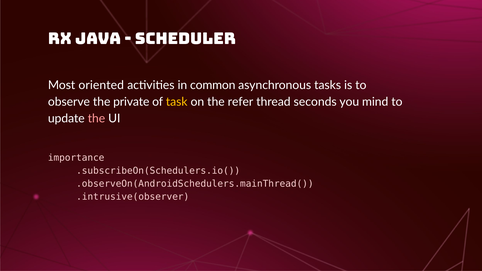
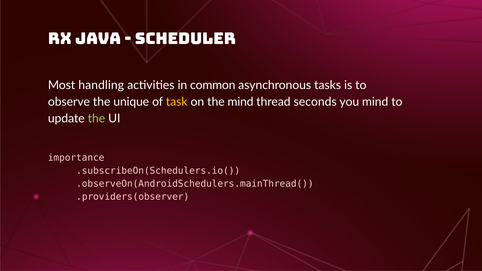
oriented: oriented -> handling (101, 85)
private: private -> unique (131, 102)
the refer: refer -> mind (241, 102)
the colour: pink -> light green (96, 118)
.intrusive(observer: .intrusive(observer -> .providers(observer (133, 197)
